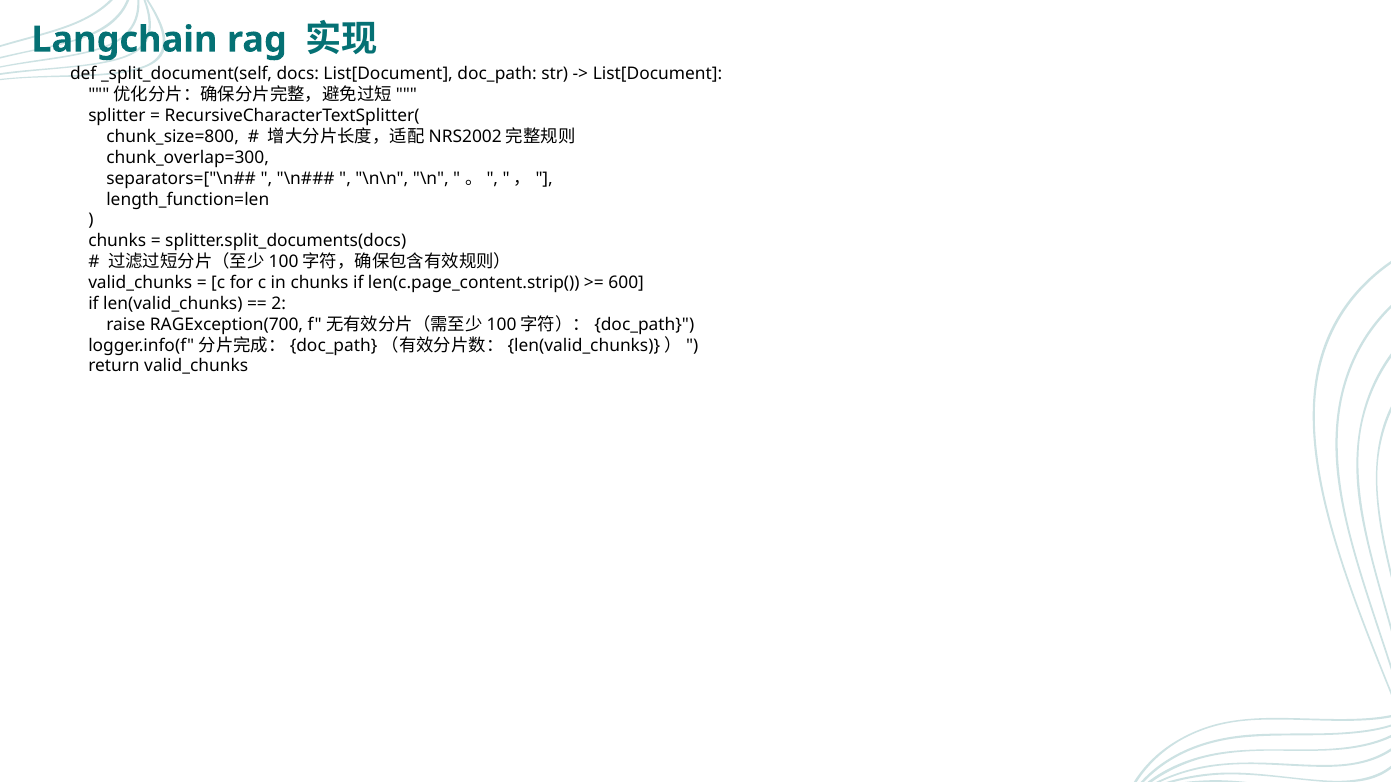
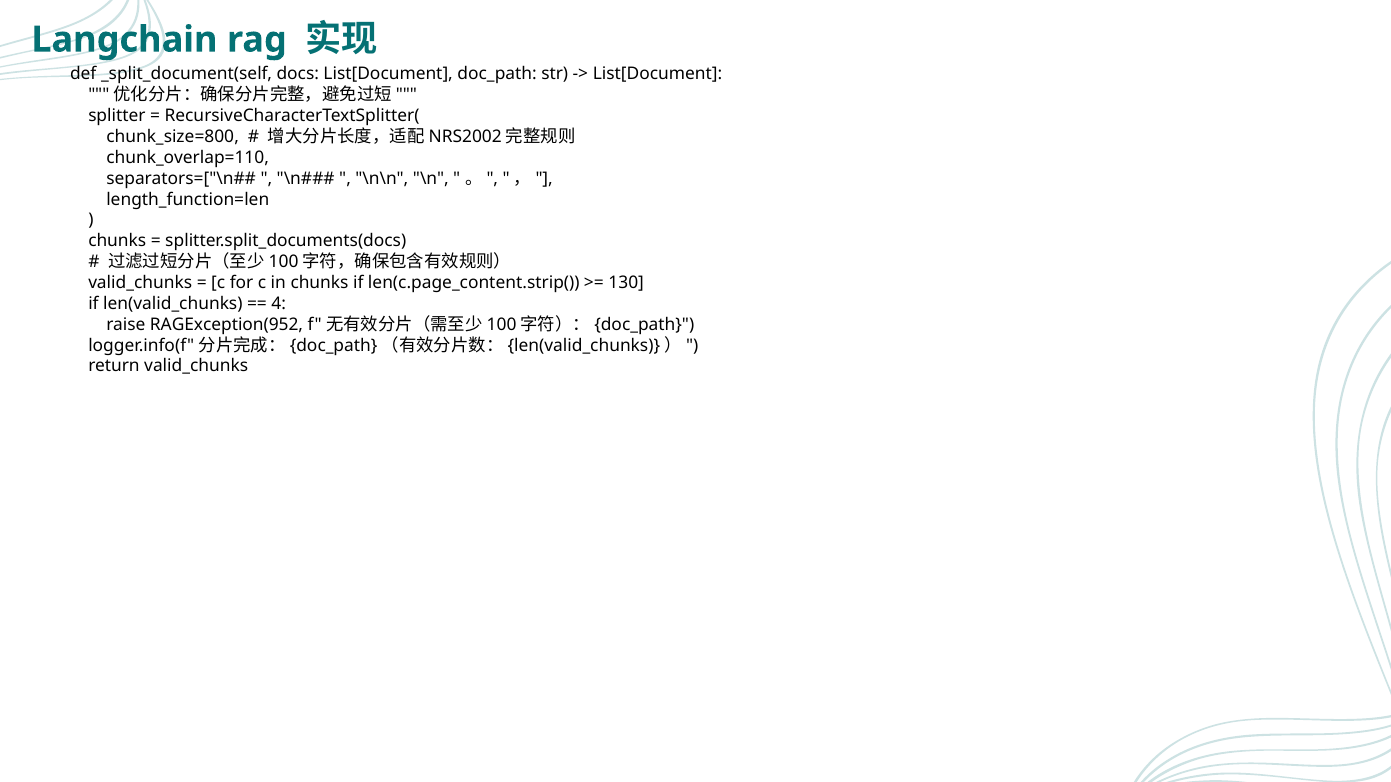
chunk_overlap=300: chunk_overlap=300 -> chunk_overlap=110 (188, 158)
600: 600 -> 130 (626, 283)
2: 2 -> 4 (279, 304)
RAGException(700: RAGException(700 -> RAGException(952 (227, 325)
